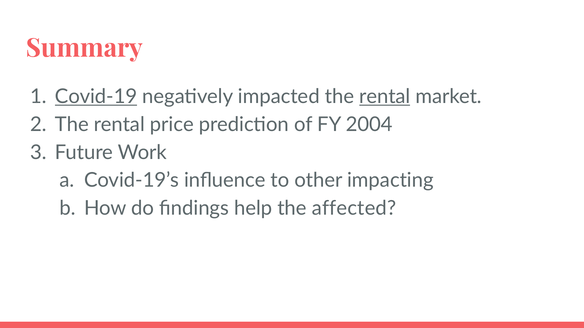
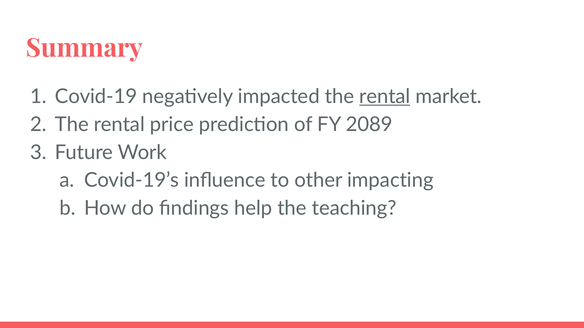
Covid-19 underline: present -> none (96, 97)
2004: 2004 -> 2089 (369, 125)
affected: affected -> teaching (354, 208)
